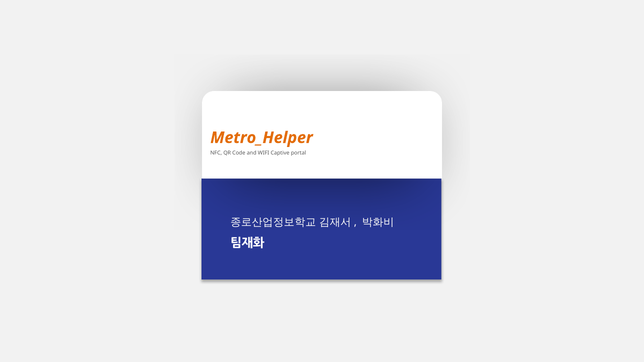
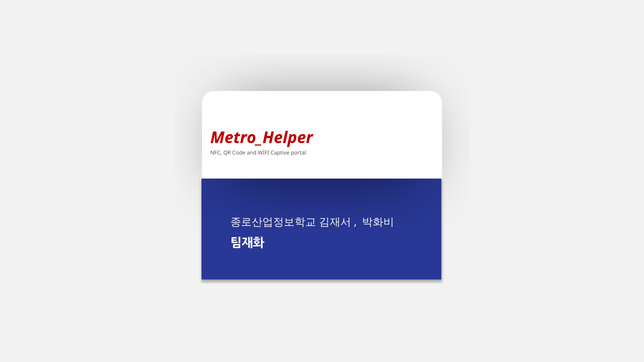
Metro_Helper colour: orange -> red (262, 138)
